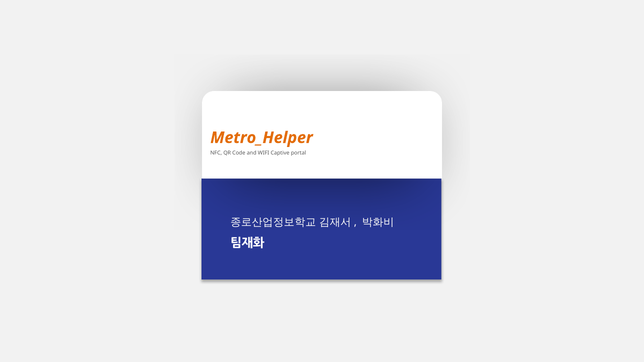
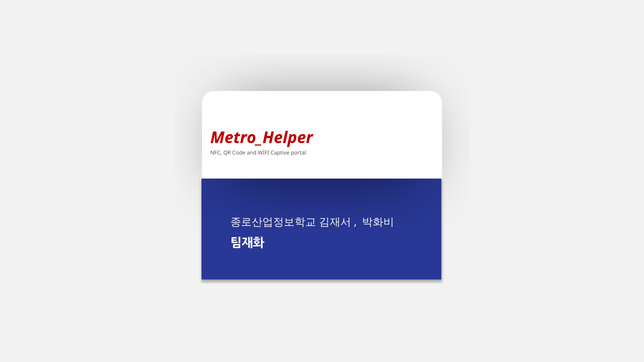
Metro_Helper colour: orange -> red (262, 138)
